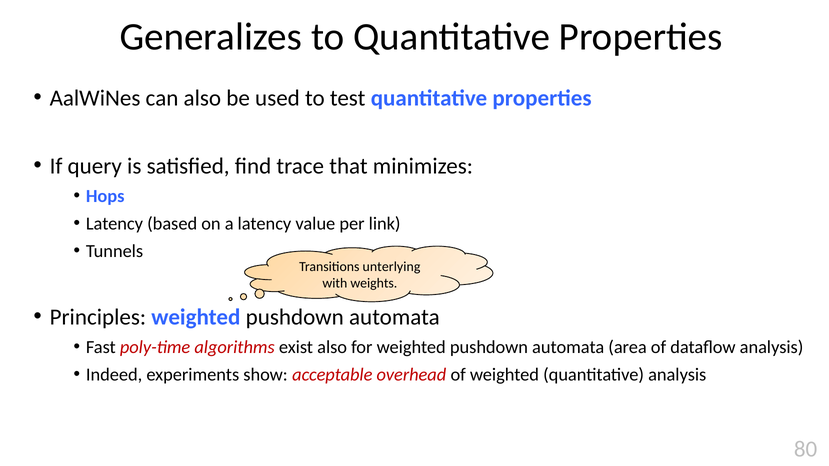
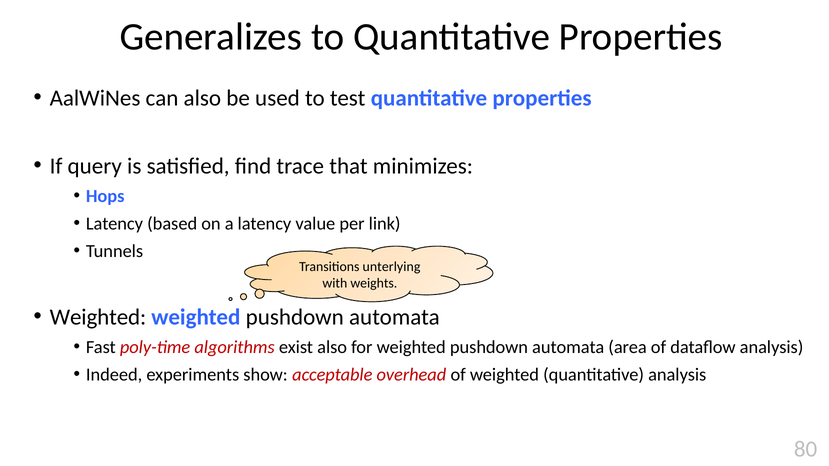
Principles: Principles -> Weighted (98, 317)
